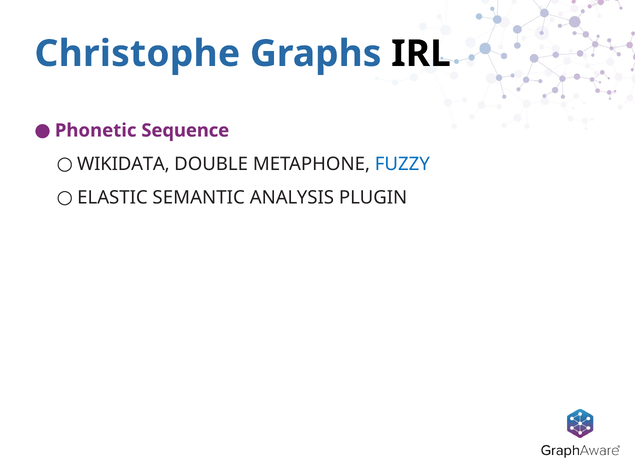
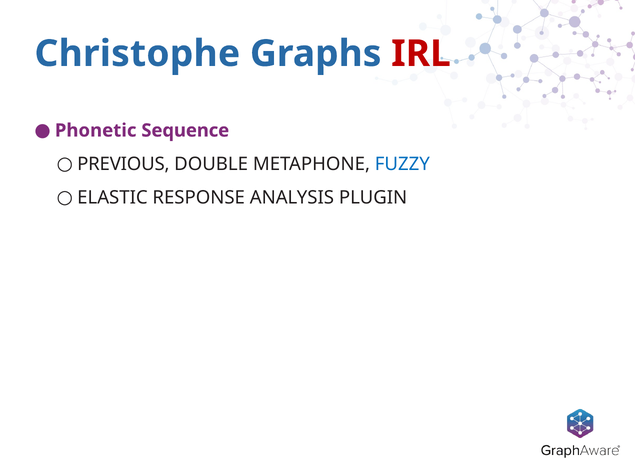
IRL colour: black -> red (421, 54)
WIKIDATA: WIKIDATA -> PREVIOUS (123, 164)
SEMANTIC: SEMANTIC -> RESPONSE (199, 198)
